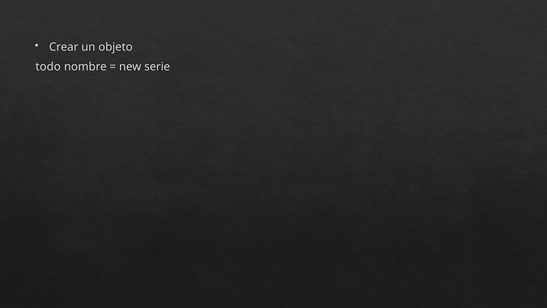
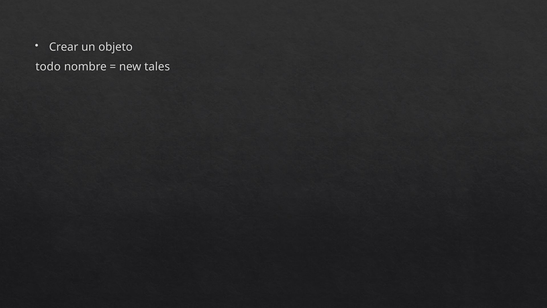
serie: serie -> tales (157, 67)
